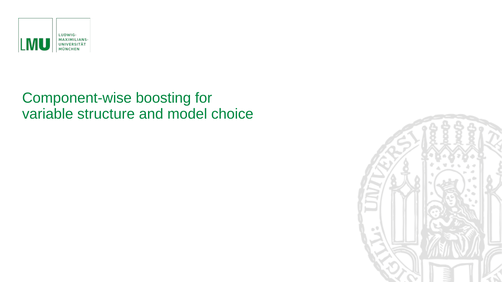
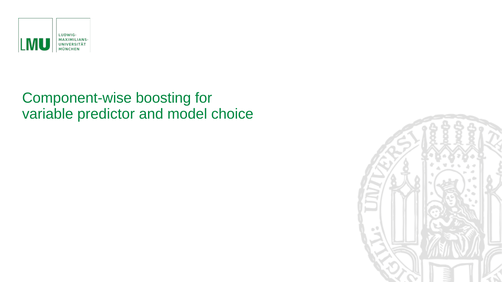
structure: structure -> predictor (106, 114)
